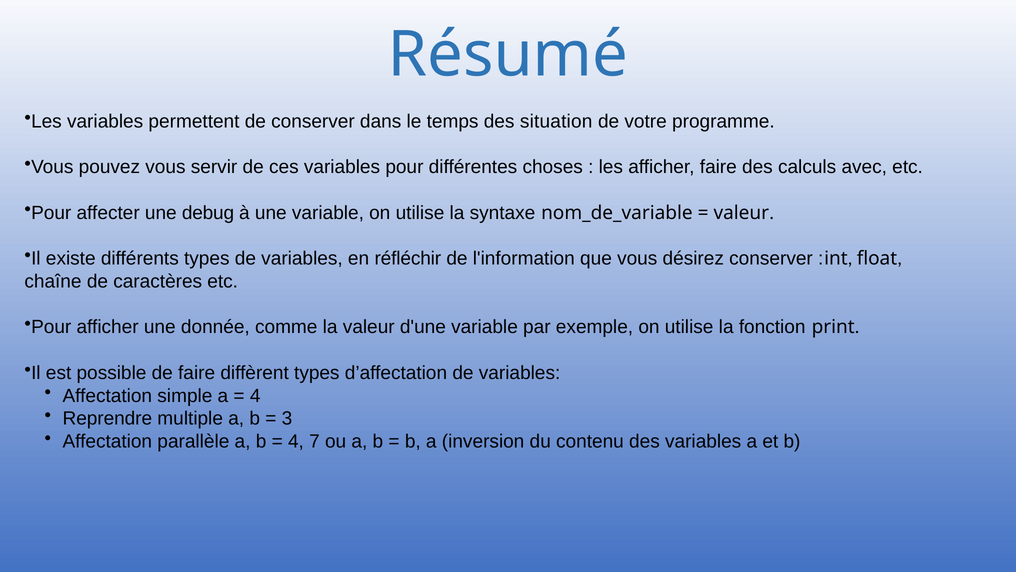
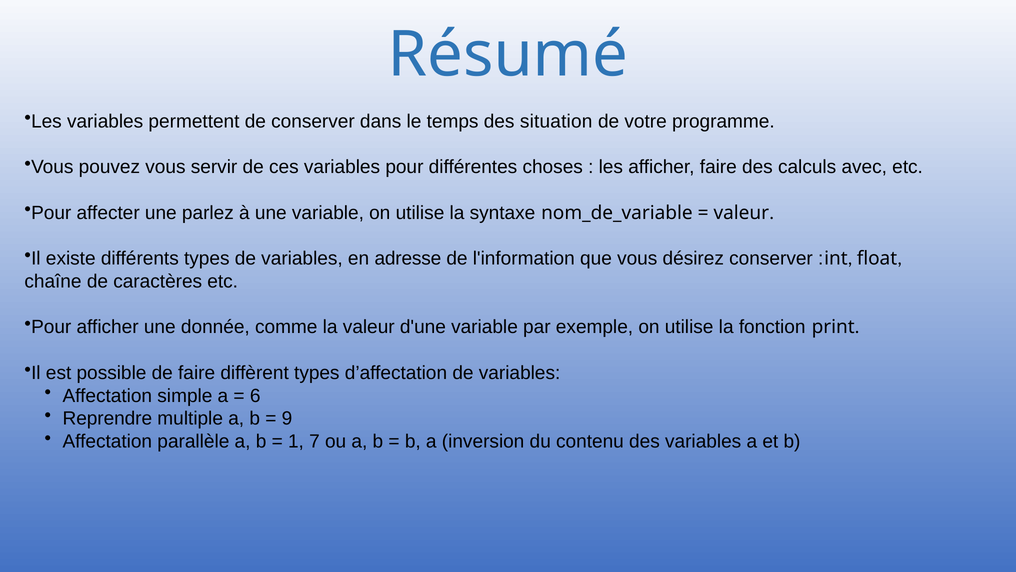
debug: debug -> parlez (208, 213)
réfléchir: réfléchir -> adresse (408, 258)
4: 4 -> 6 (255, 395)
3: 3 -> 9 (287, 418)
4: 4 -> 1 (296, 441)
